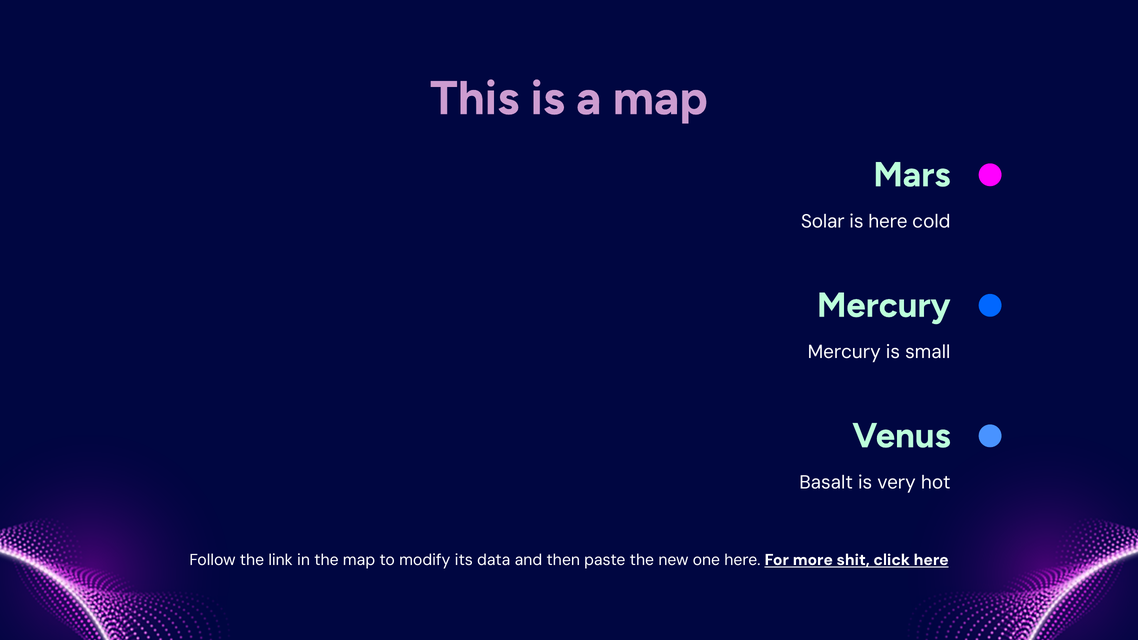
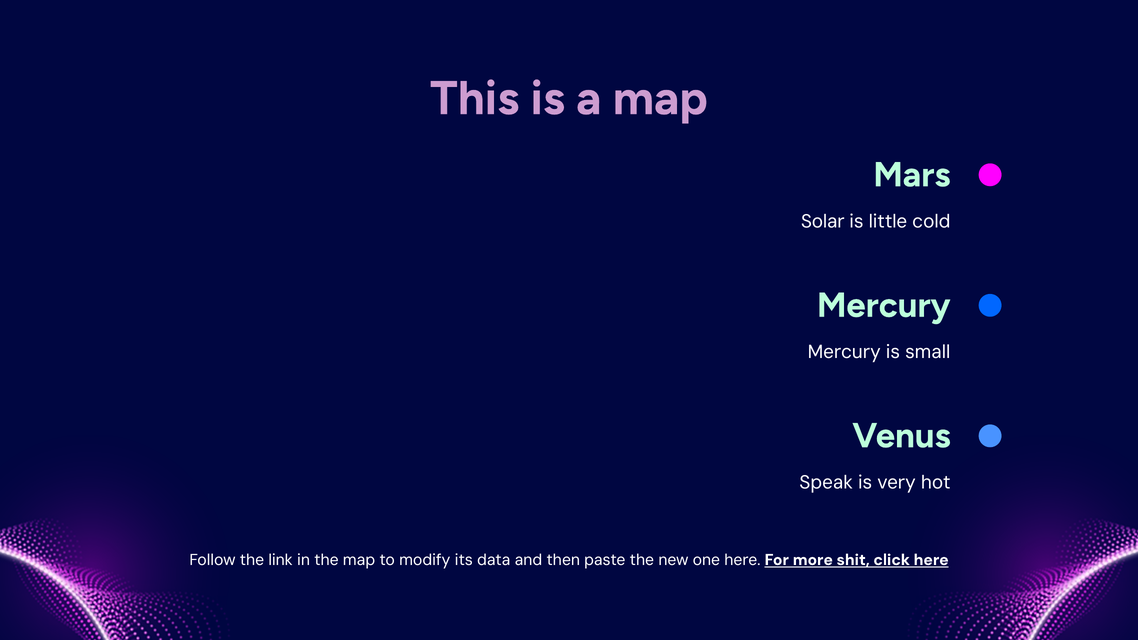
is here: here -> little (888, 222)
Basalt: Basalt -> Speak (826, 483)
